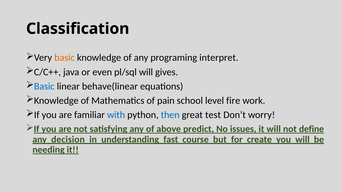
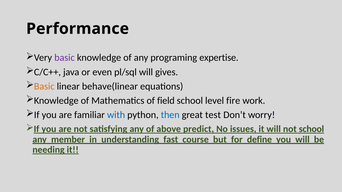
Classification: Classification -> Performance (78, 29)
basic colour: orange -> purple (65, 58)
interpret: interpret -> expertise (219, 58)
Basic colour: blue -> orange (44, 86)
pain: pain -> field (166, 101)
not define: define -> school (311, 129)
decision: decision -> member (68, 140)
create: create -> define (259, 140)
